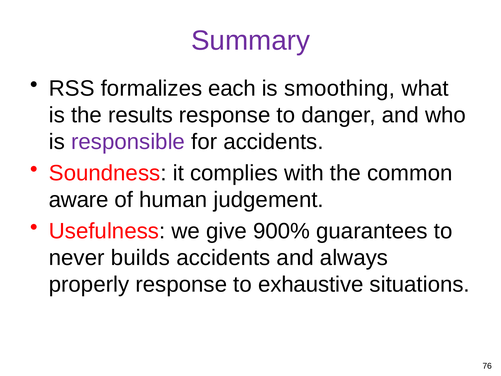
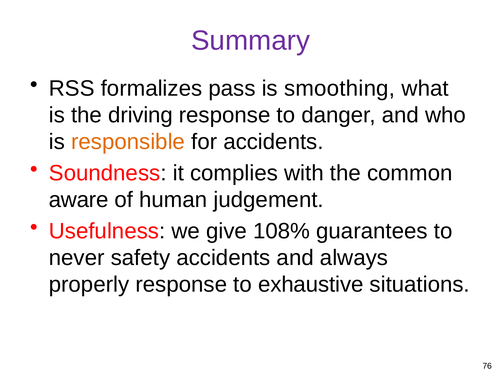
each: each -> pass (232, 88)
results: results -> driving (141, 115)
responsible colour: purple -> orange (128, 142)
900%: 900% -> 108% (282, 231)
builds: builds -> safety (140, 258)
